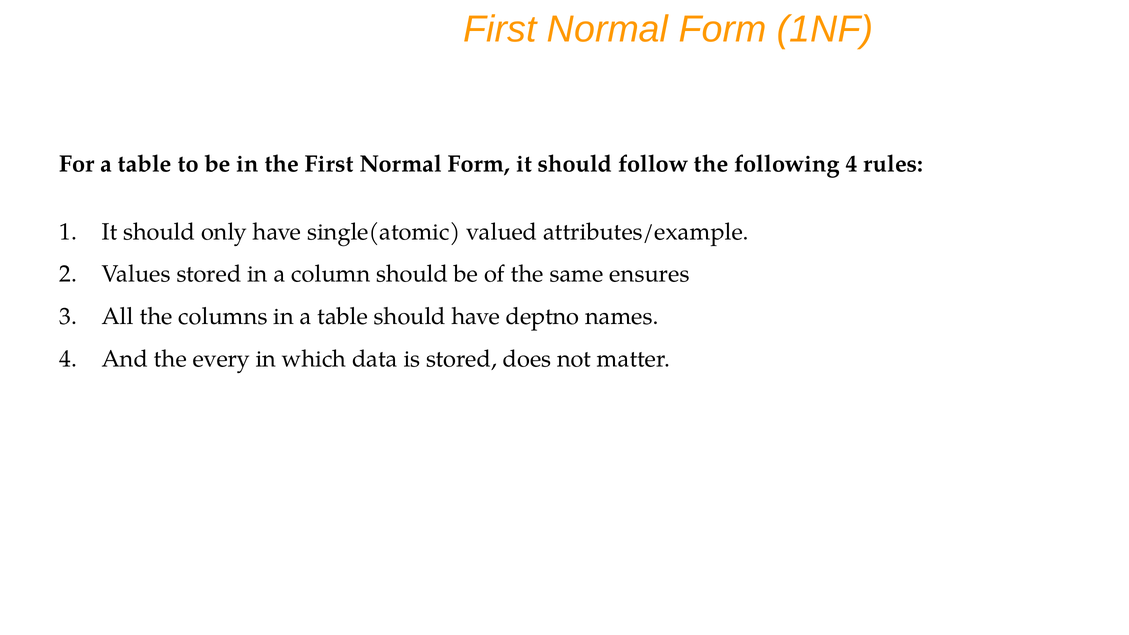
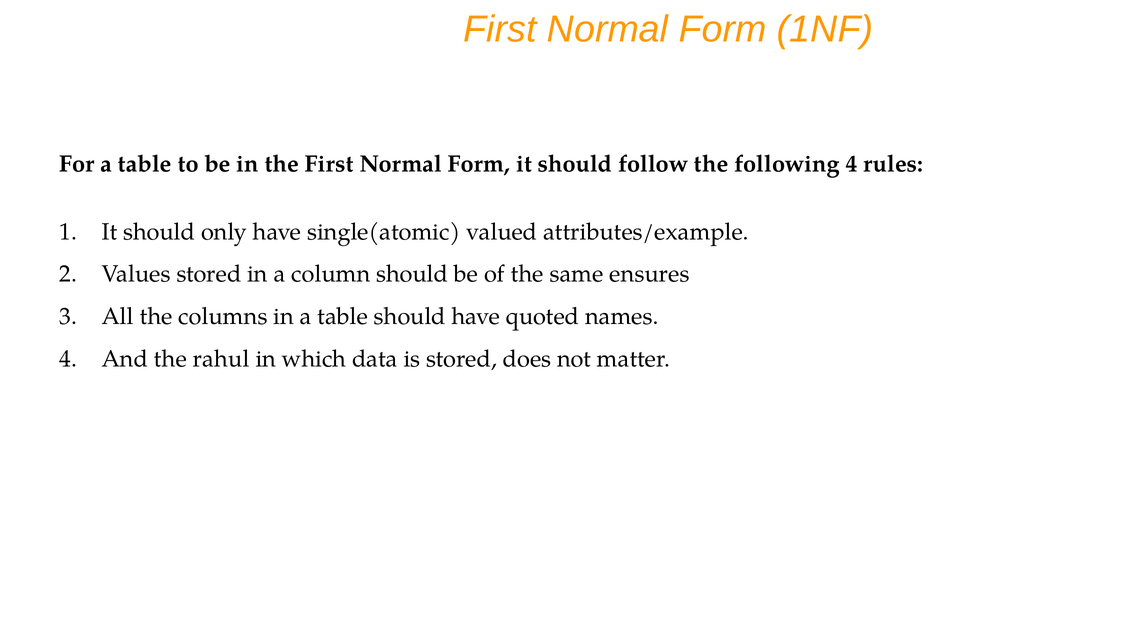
deptno: deptno -> quoted (543, 316)
every: every -> rahul (221, 359)
